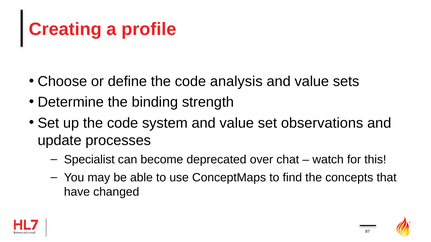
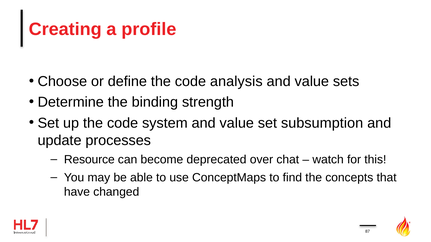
observations: observations -> subsumption (322, 123)
Specialist: Specialist -> Resource (89, 160)
